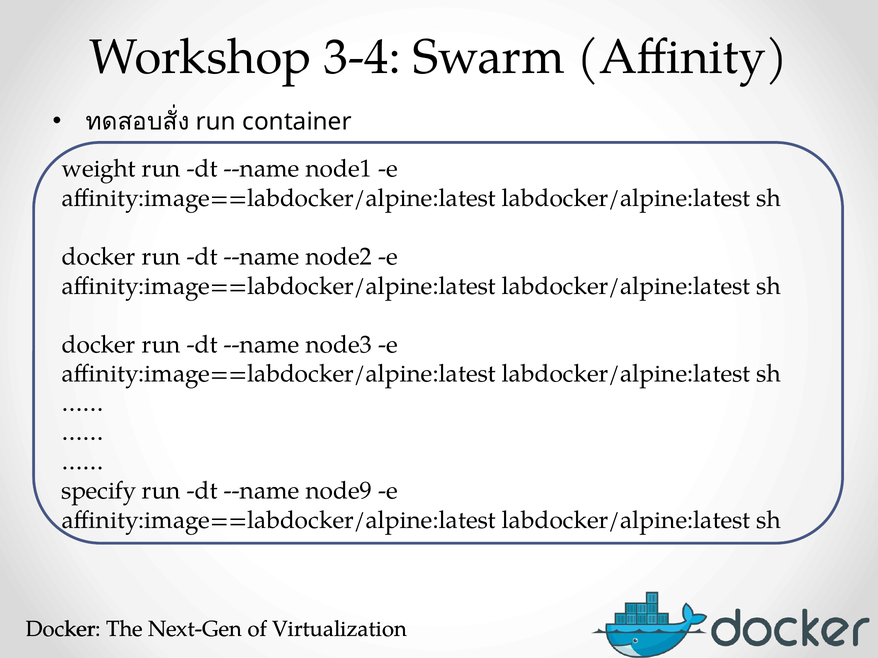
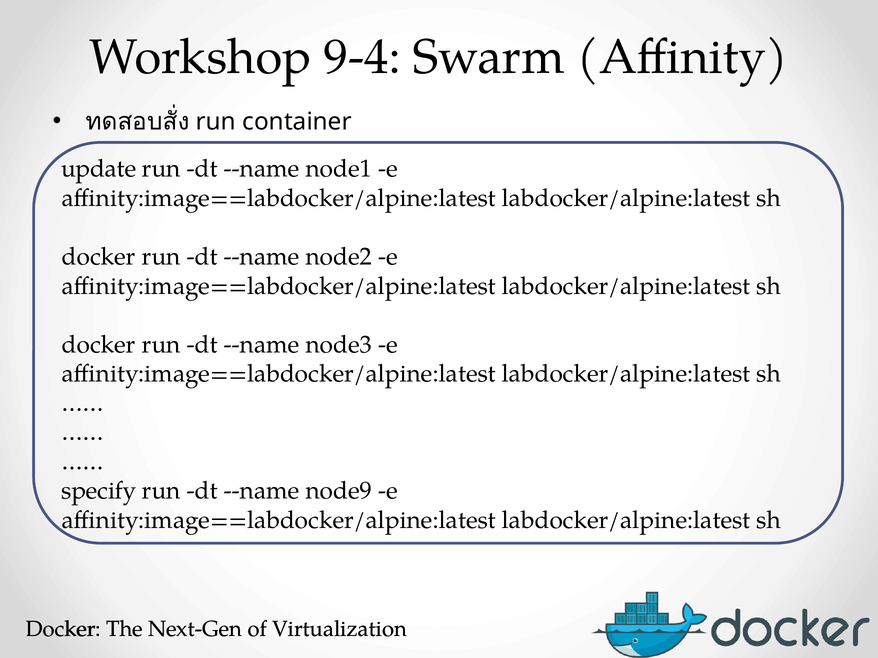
3-4: 3-4 -> 9-4 (362, 57)
weight: weight -> update (99, 169)
